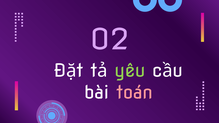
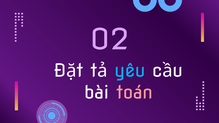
yêu colour: light green -> light blue (130, 71)
